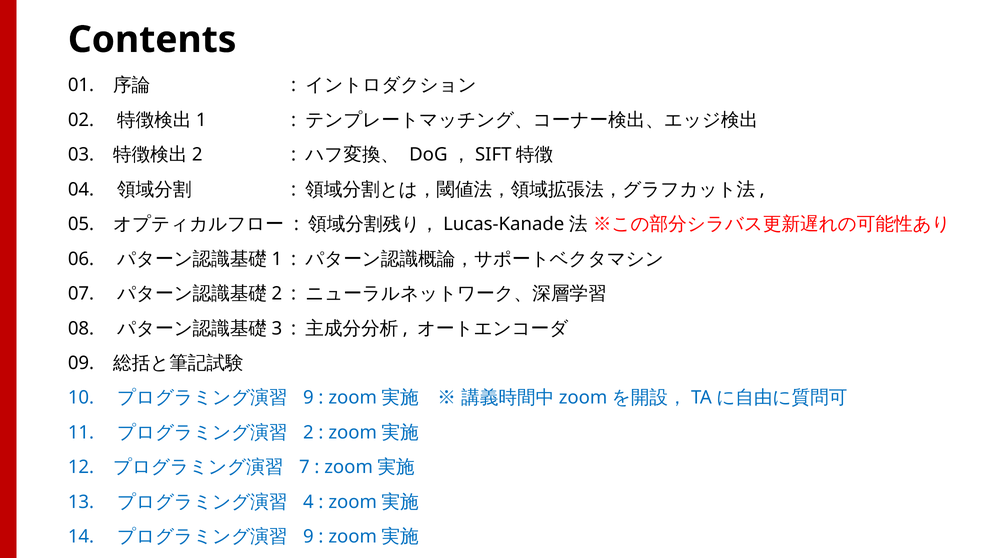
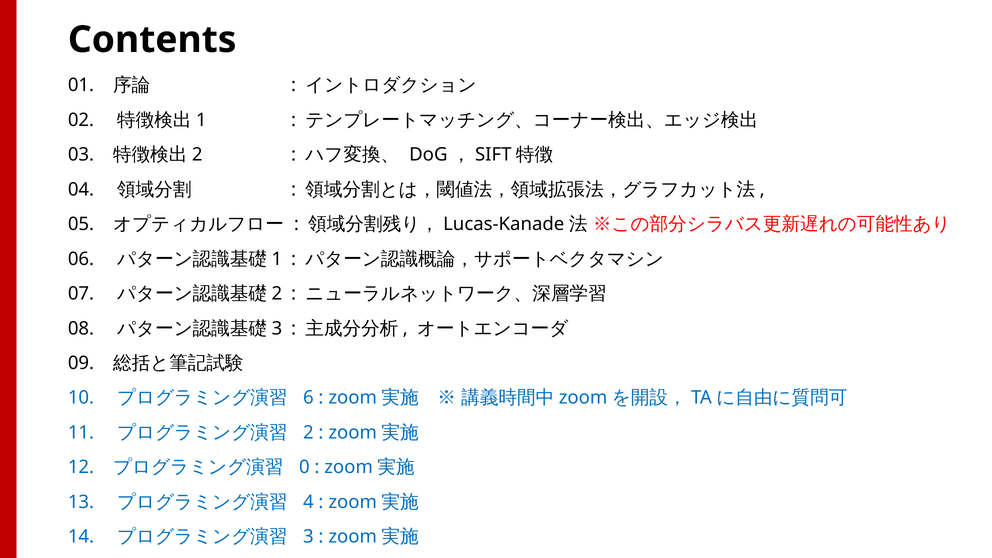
9: 9 -> 6 (308, 398)
7: 7 -> 0 (304, 467)
9: 9 -> 3 (308, 537)
